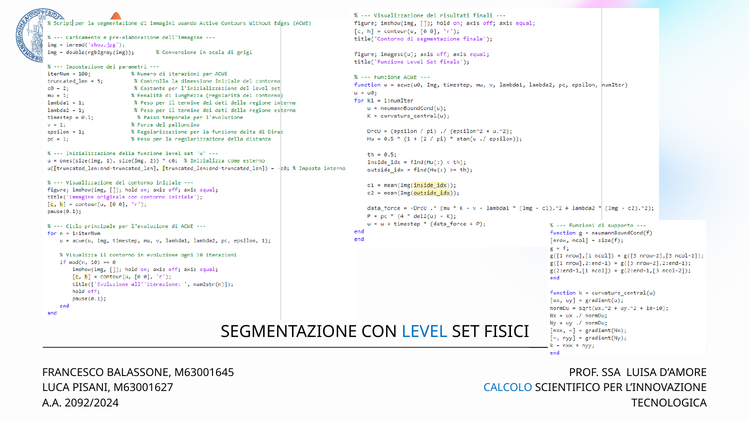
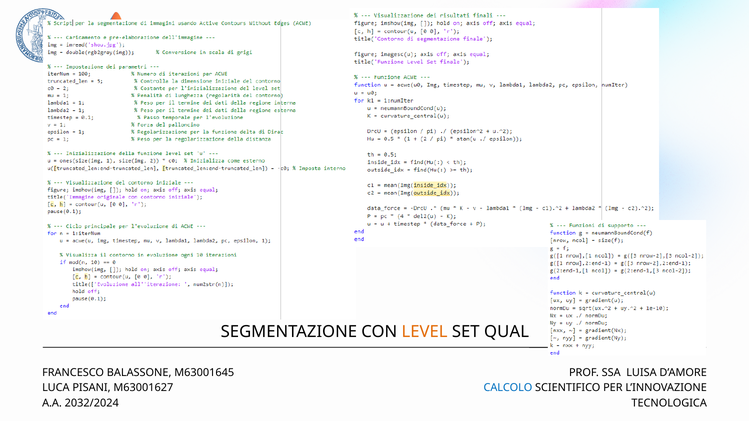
LEVEL colour: blue -> orange (425, 332)
FISICI: FISICI -> QUAL (507, 332)
2092/2024: 2092/2024 -> 2032/2024 (92, 403)
